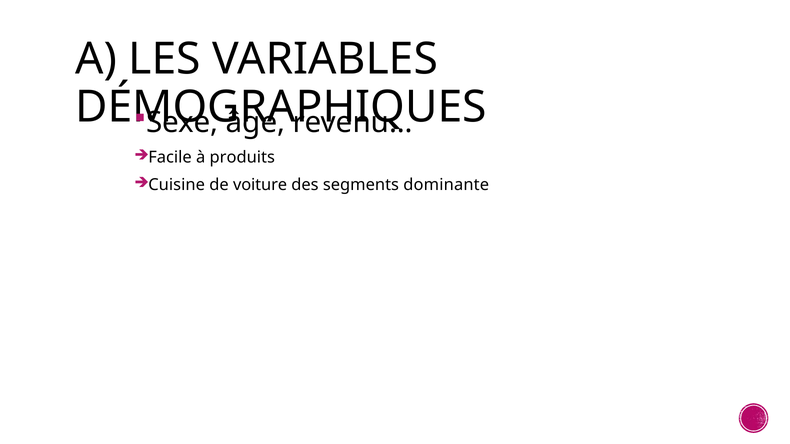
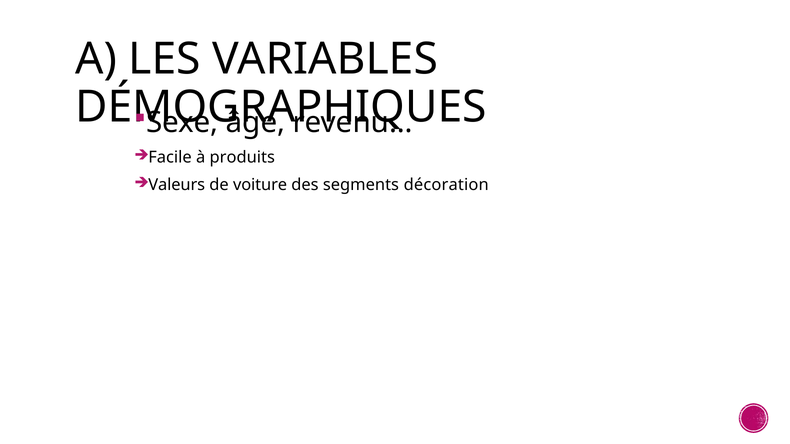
Cuisine: Cuisine -> Valeurs (177, 185)
dominante: dominante -> décoration (446, 185)
